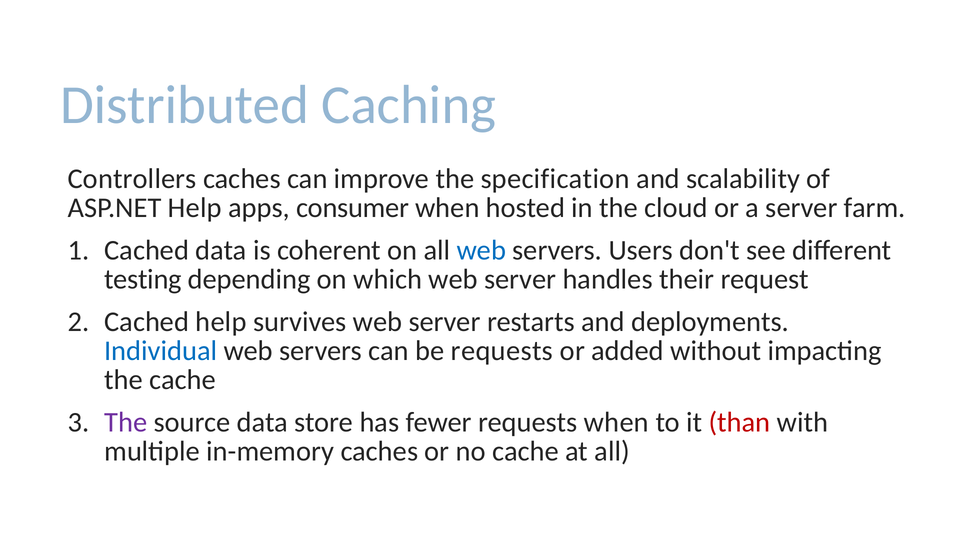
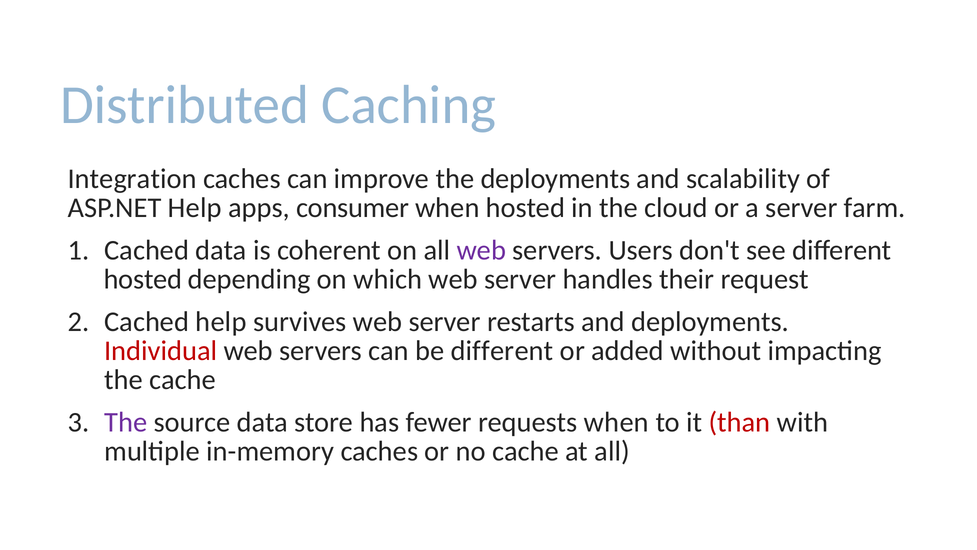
Controllers: Controllers -> Integration (132, 179)
the specification: specification -> deployments (555, 179)
web colour: blue -> purple (481, 250)
testing: testing -> hosted (143, 279)
Individual colour: blue -> red (161, 351)
be requests: requests -> different (502, 351)
